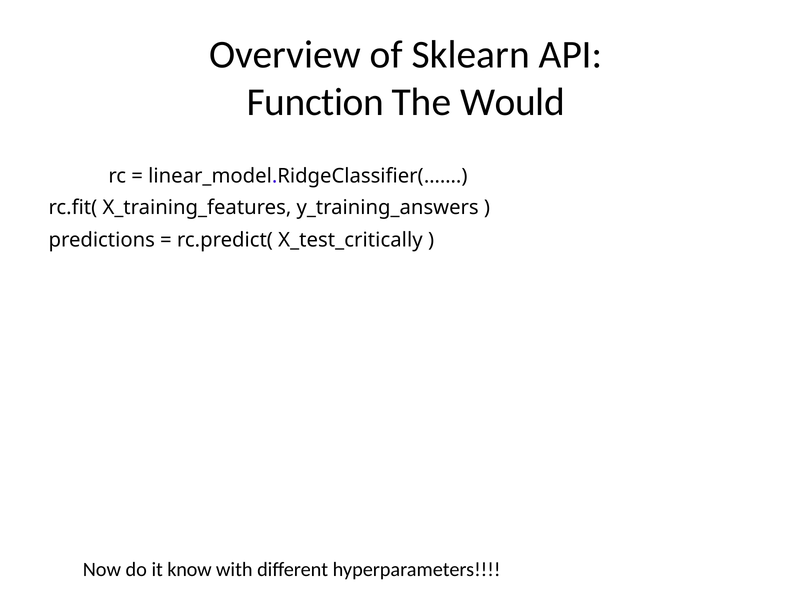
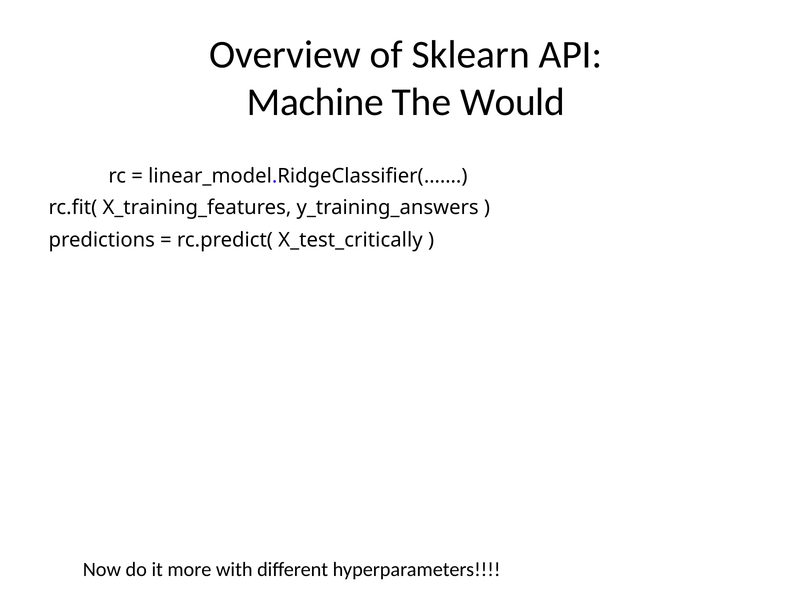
Function: Function -> Machine (315, 102)
know: know -> more (189, 569)
